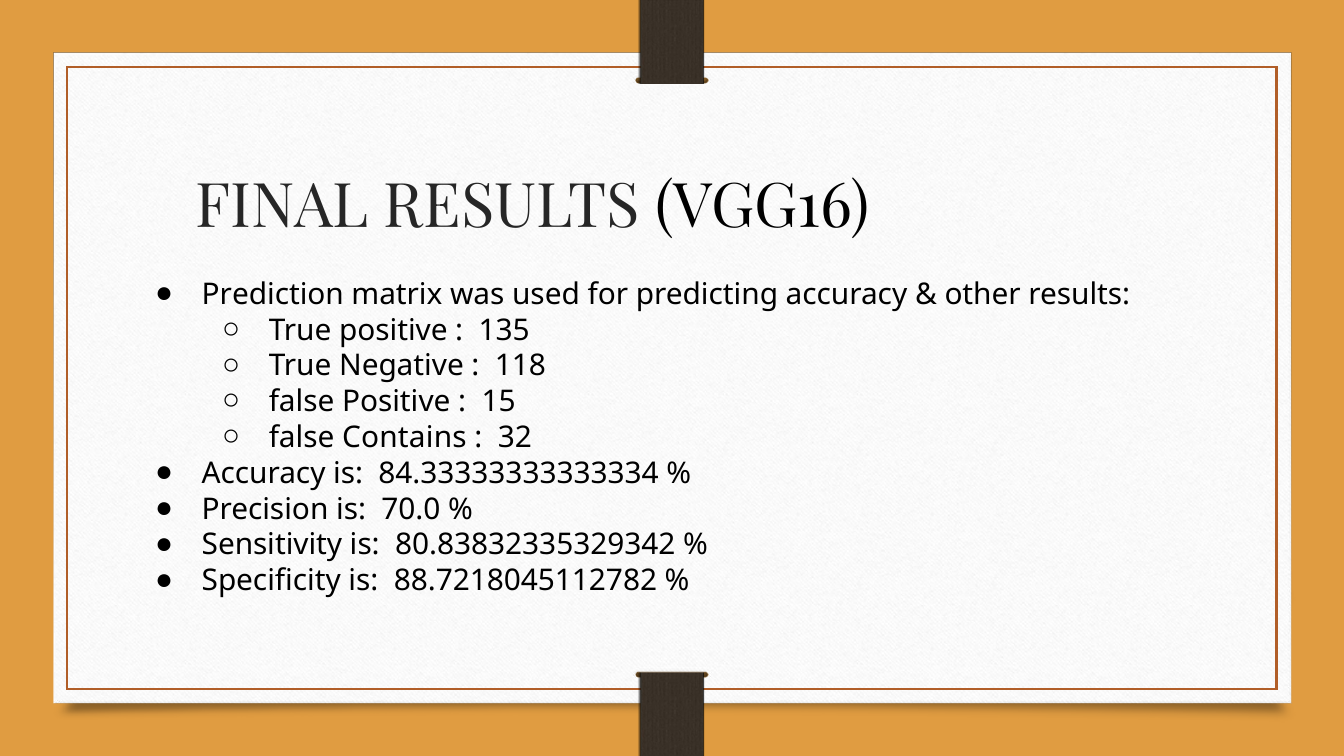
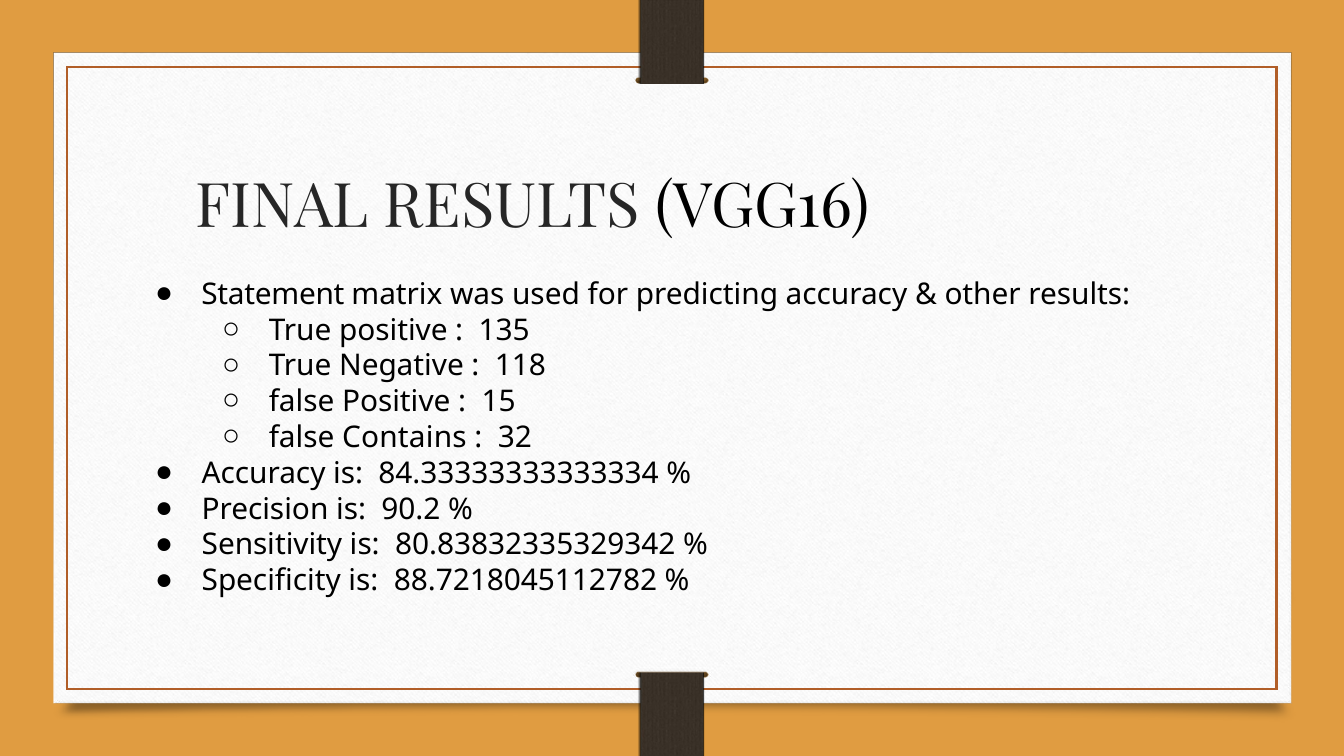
Prediction: Prediction -> Statement (273, 294)
70.0: 70.0 -> 90.2 (411, 509)
